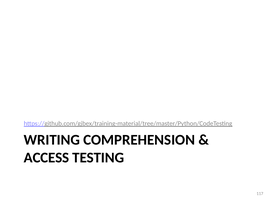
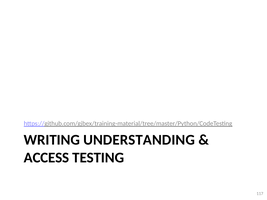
COMPREHENSION: COMPREHENSION -> UNDERSTANDING (139, 140)
